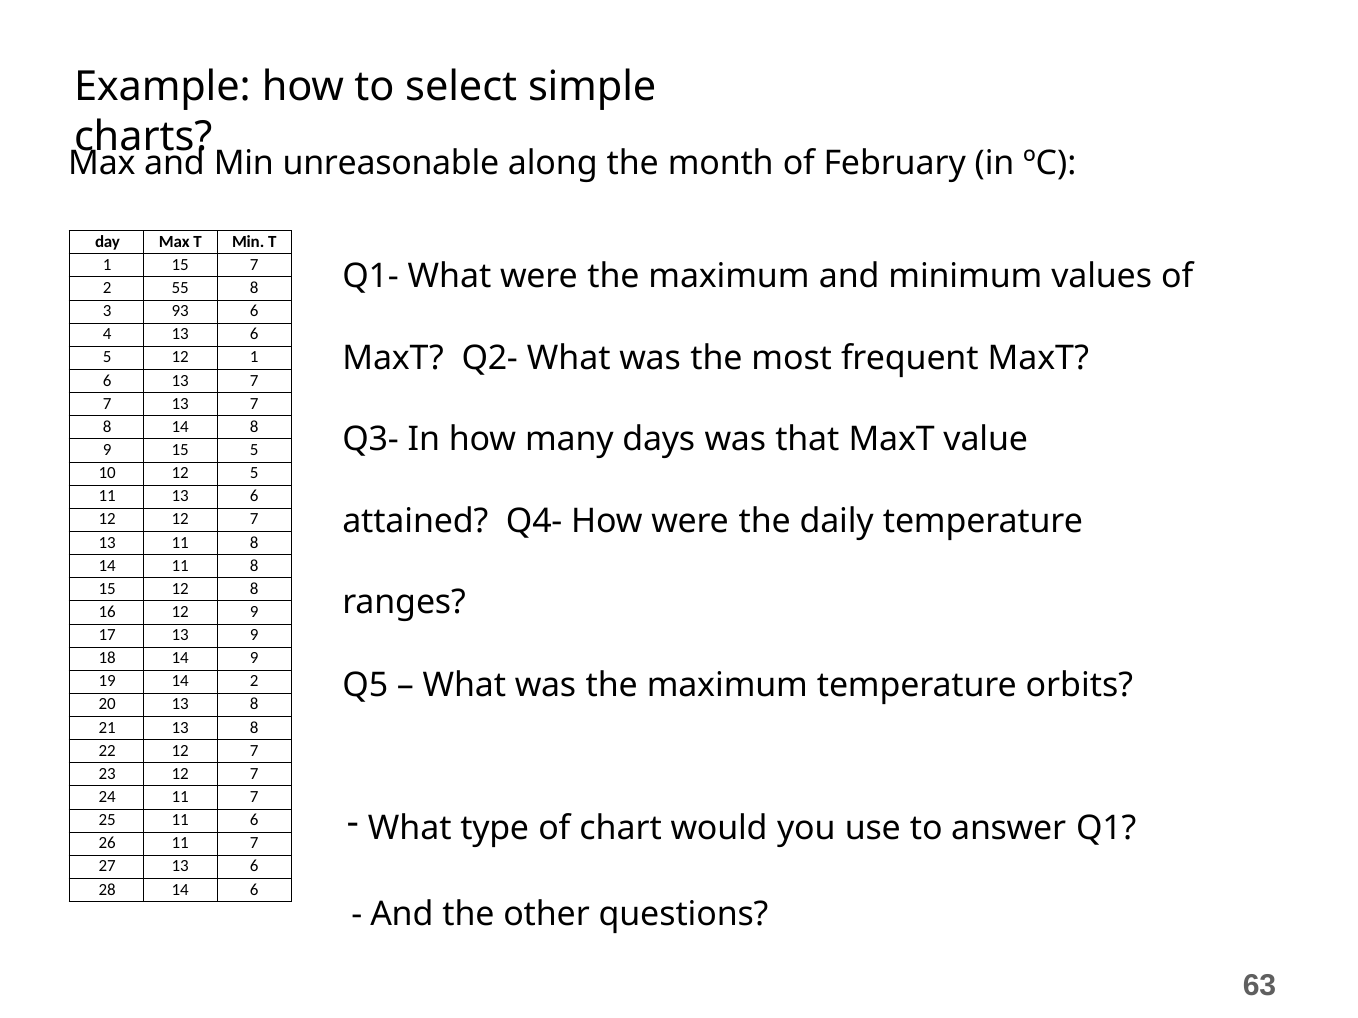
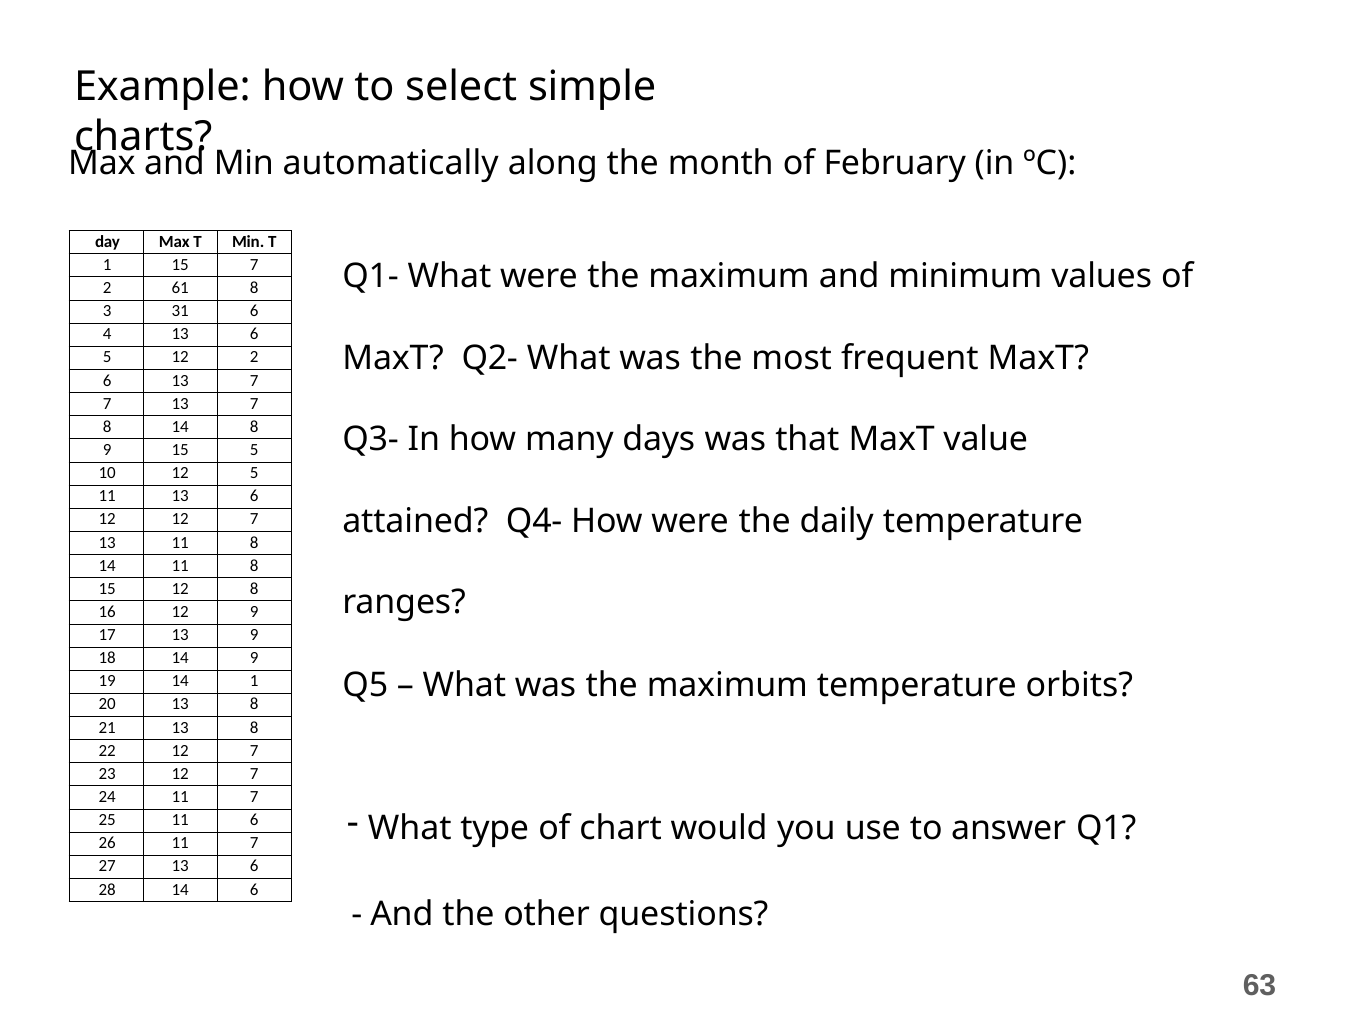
unreasonable: unreasonable -> automatically (391, 164)
55: 55 -> 61 (180, 288)
93: 93 -> 31 (180, 311)
12 1: 1 -> 2 (254, 357)
14 2: 2 -> 1 (254, 682)
